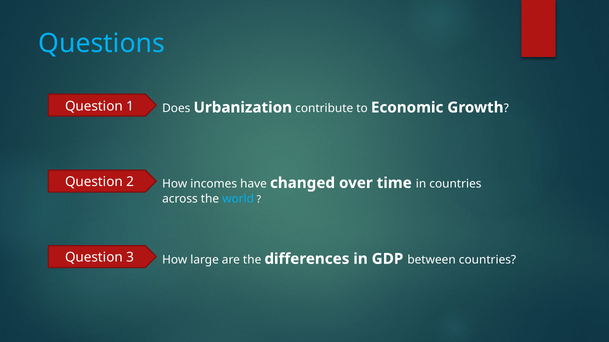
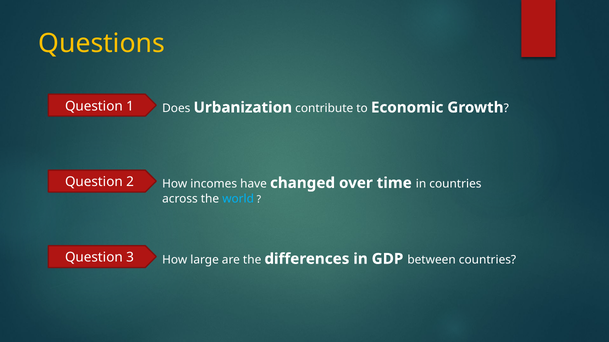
Questions colour: light blue -> yellow (102, 44)
